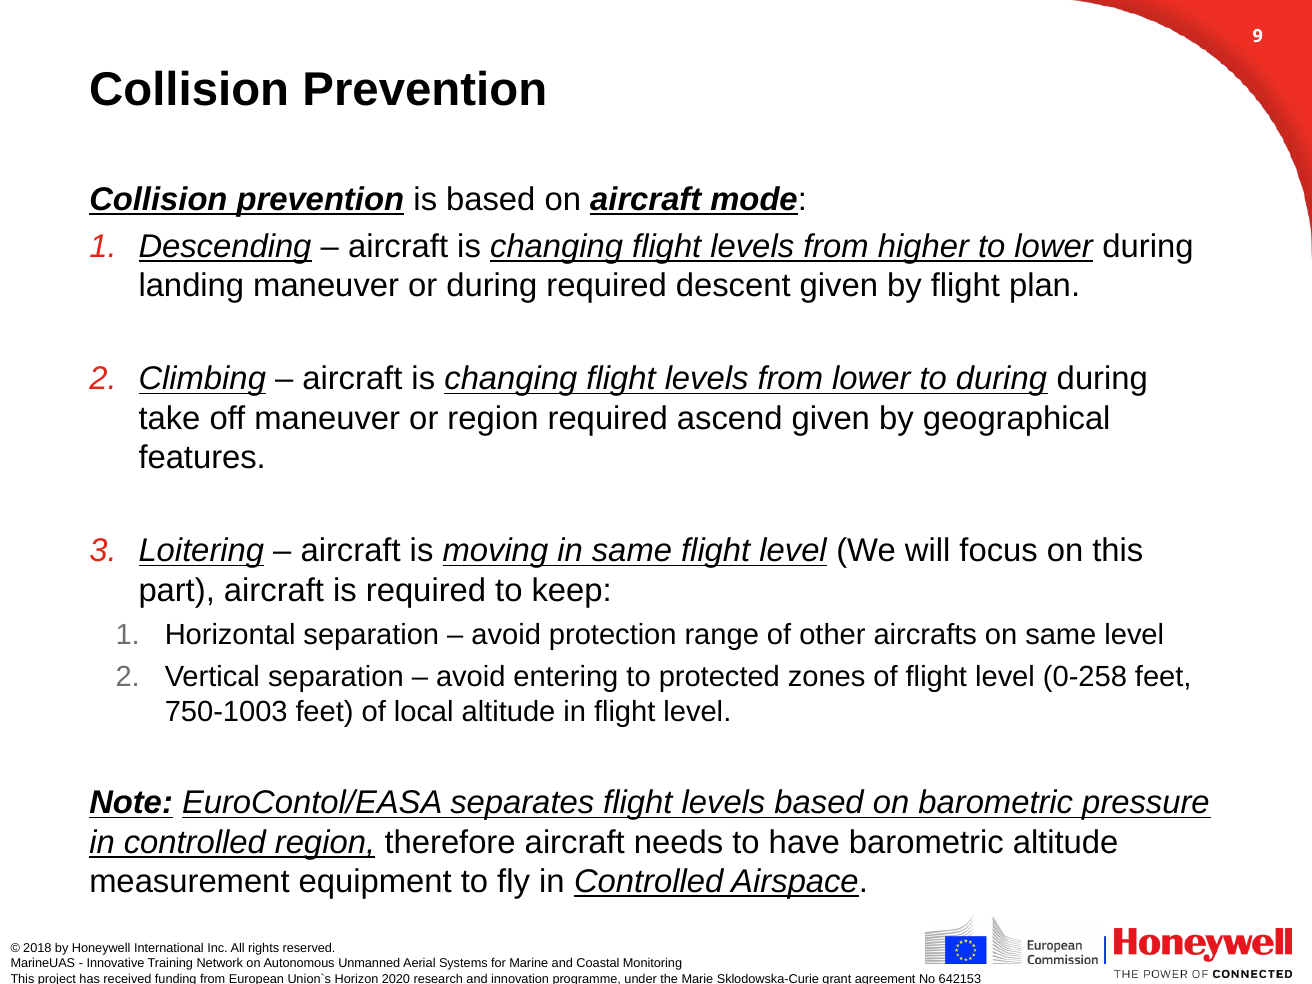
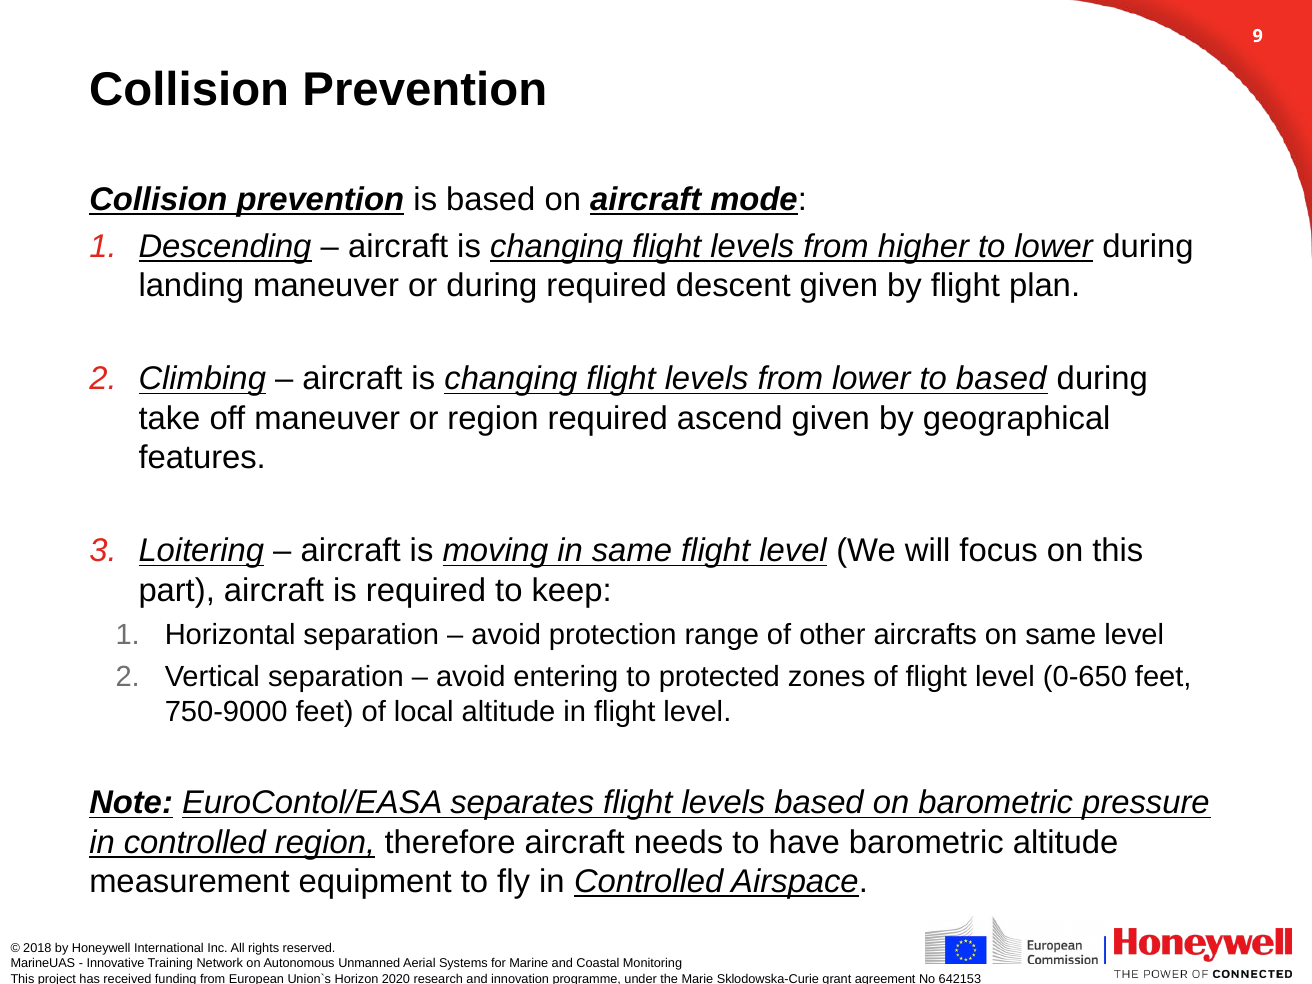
to during: during -> based (1001, 379)
0-258: 0-258 -> 0-650 (1085, 677)
750-1003: 750-1003 -> 750-9000 (226, 712)
